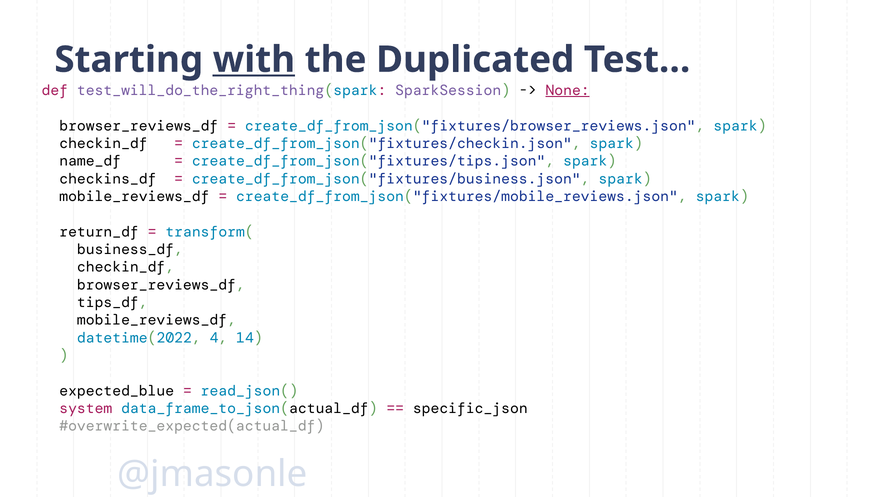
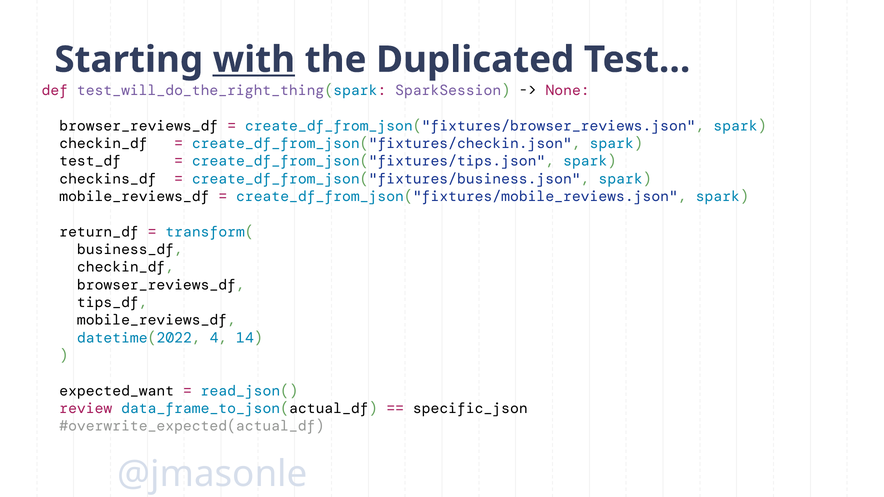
None underline: present -> none (568, 90)
name_df: name_df -> test_df (90, 161)
expected_blue: expected_blue -> expected_want (117, 391)
system: system -> review (86, 409)
